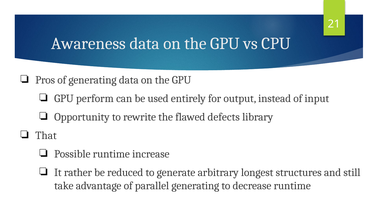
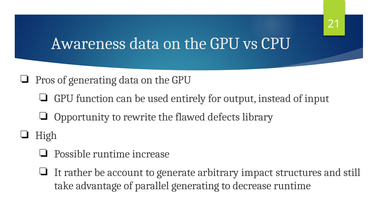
perform: perform -> function (95, 98)
That: That -> High (46, 135)
reduced: reduced -> account (125, 172)
longest: longest -> impact (257, 172)
